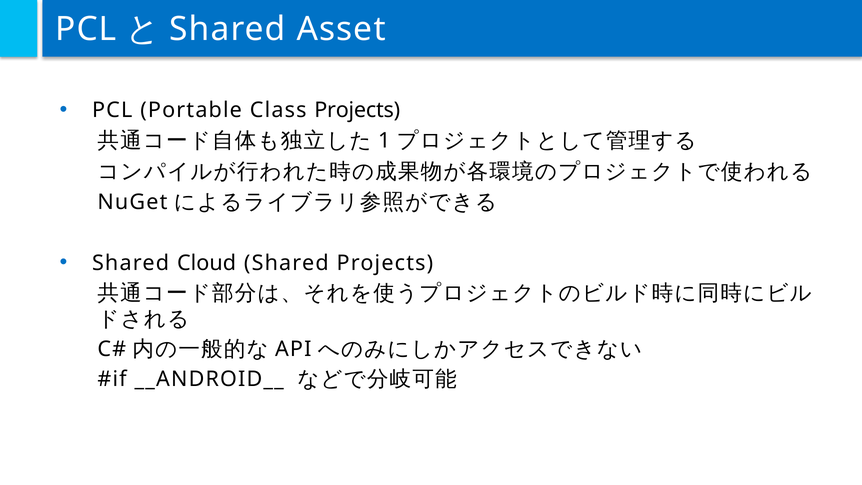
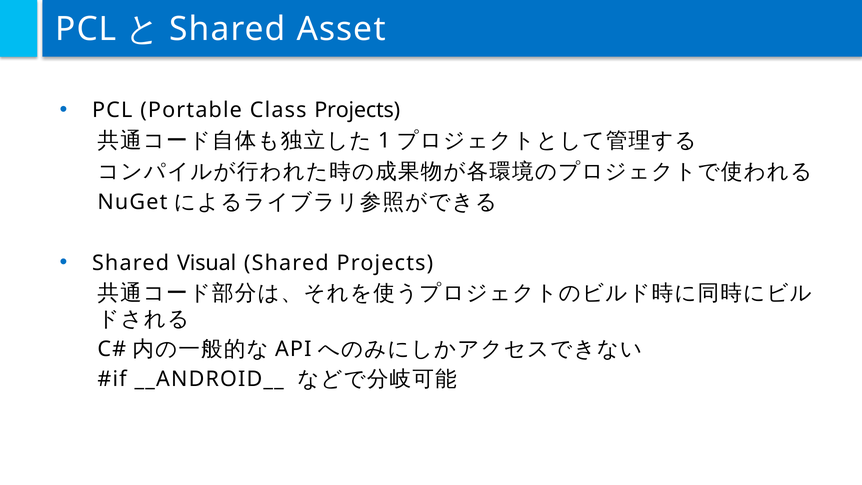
Cloud: Cloud -> Visual (207, 263)
